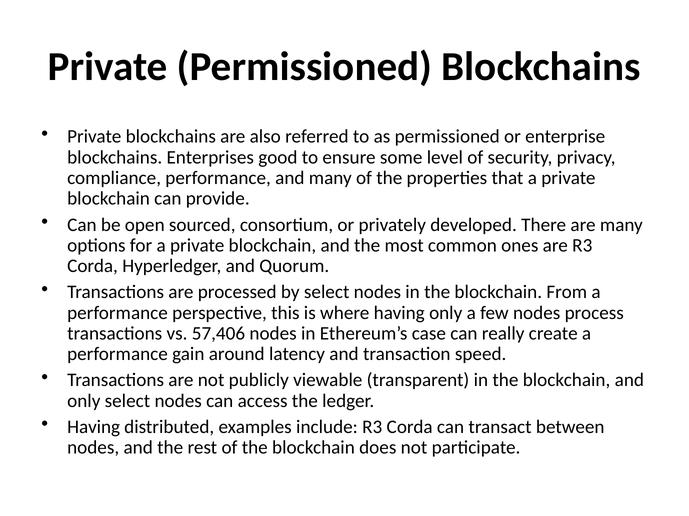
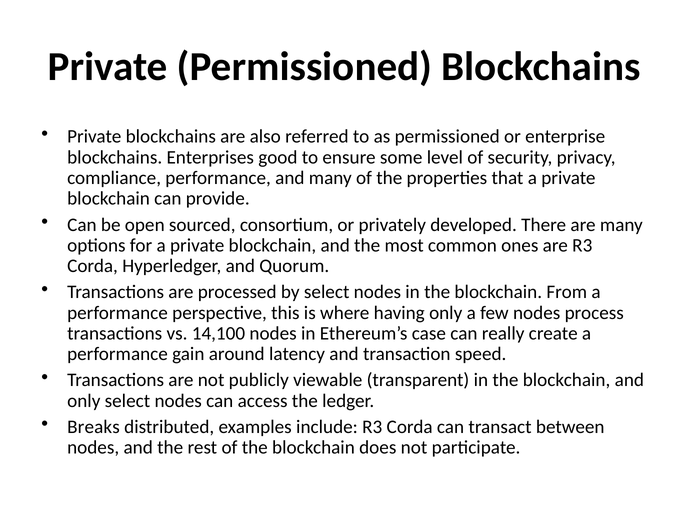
57,406: 57,406 -> 14,100 (218, 334)
Having: Having -> Breaks (93, 428)
